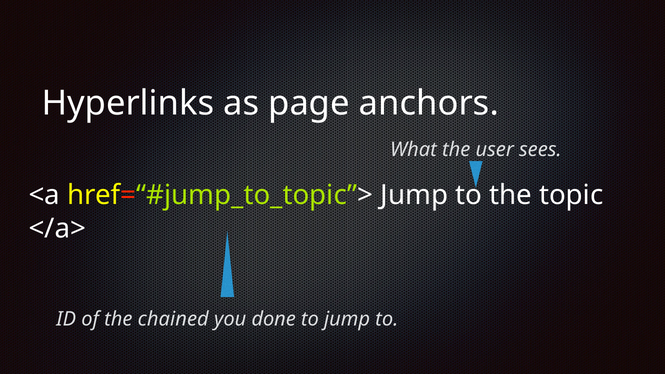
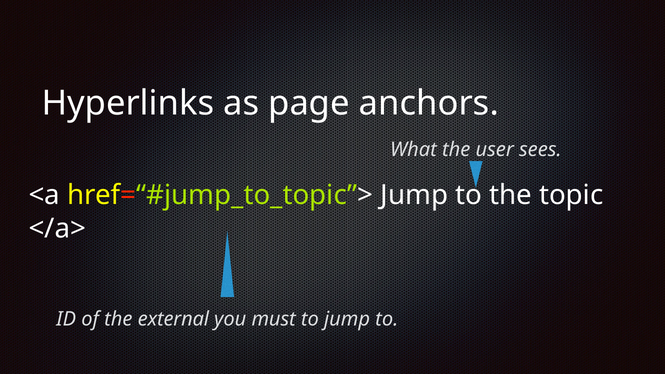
chained: chained -> external (173, 319)
done: done -> must (274, 319)
